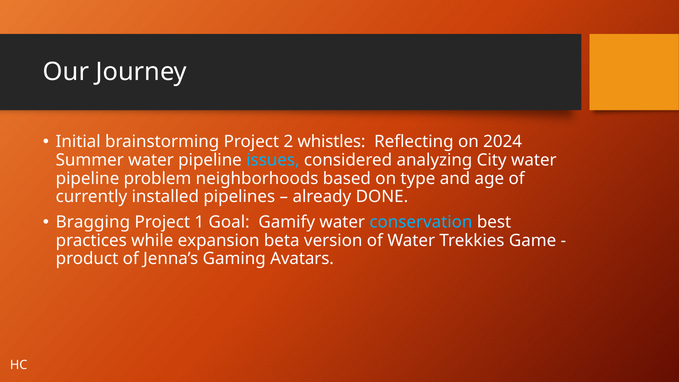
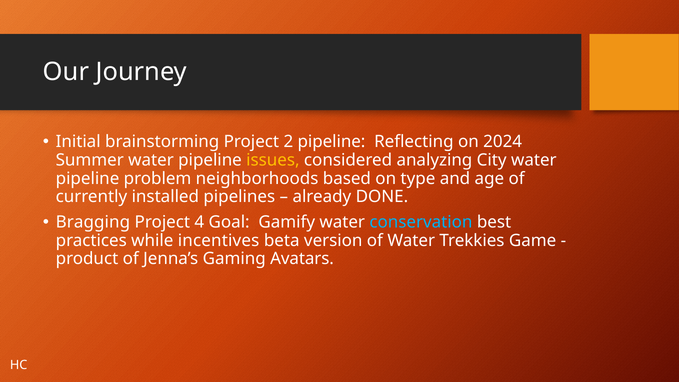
2 whistles: whistles -> pipeline (331, 142)
issues colour: light blue -> yellow (273, 160)
1: 1 -> 4 (199, 222)
expansion: expansion -> incentives (219, 240)
